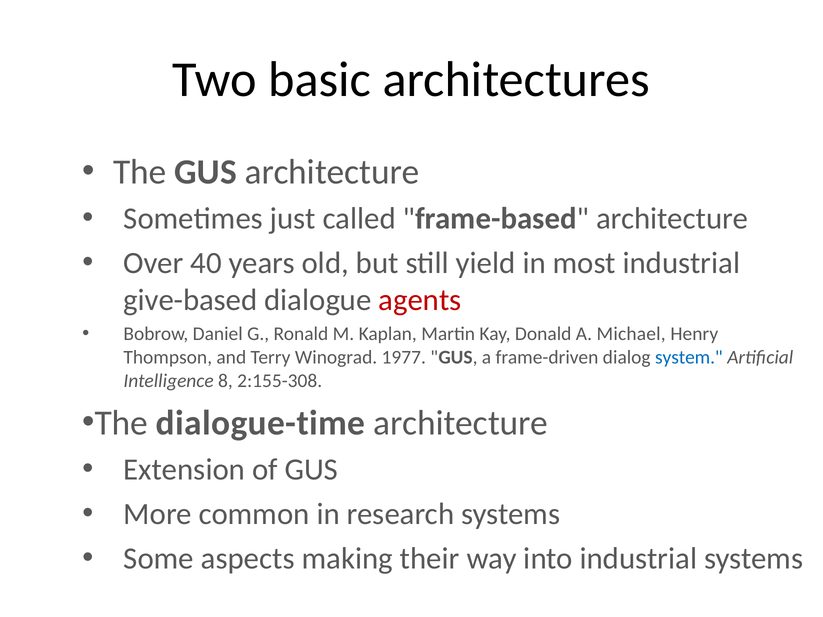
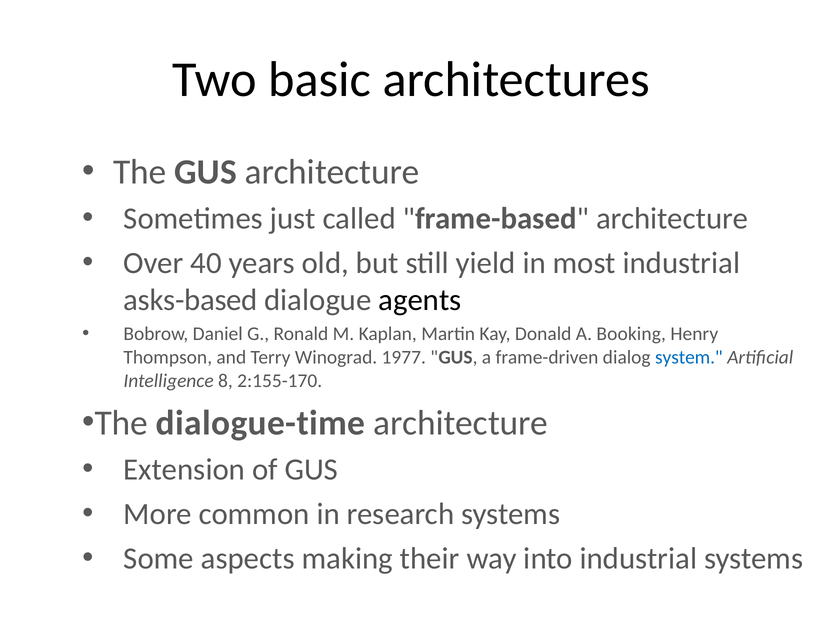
give-based: give-based -> asks-based (190, 300)
agents colour: red -> black (420, 300)
Michael: Michael -> Booking (631, 334)
2:155-308: 2:155-308 -> 2:155-170 (280, 381)
